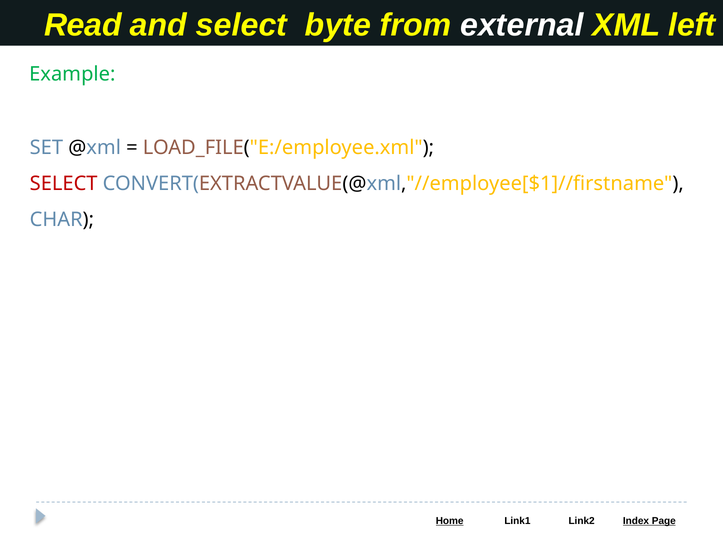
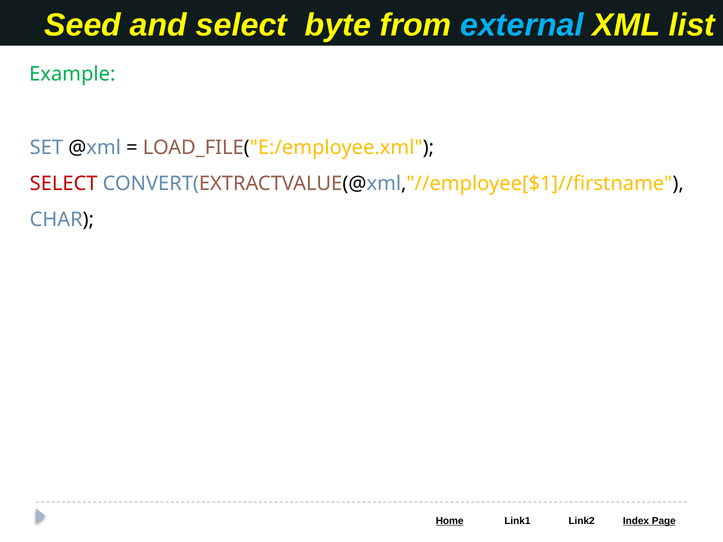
Read: Read -> Seed (83, 25)
external colour: white -> light blue (522, 25)
left: left -> list (692, 25)
